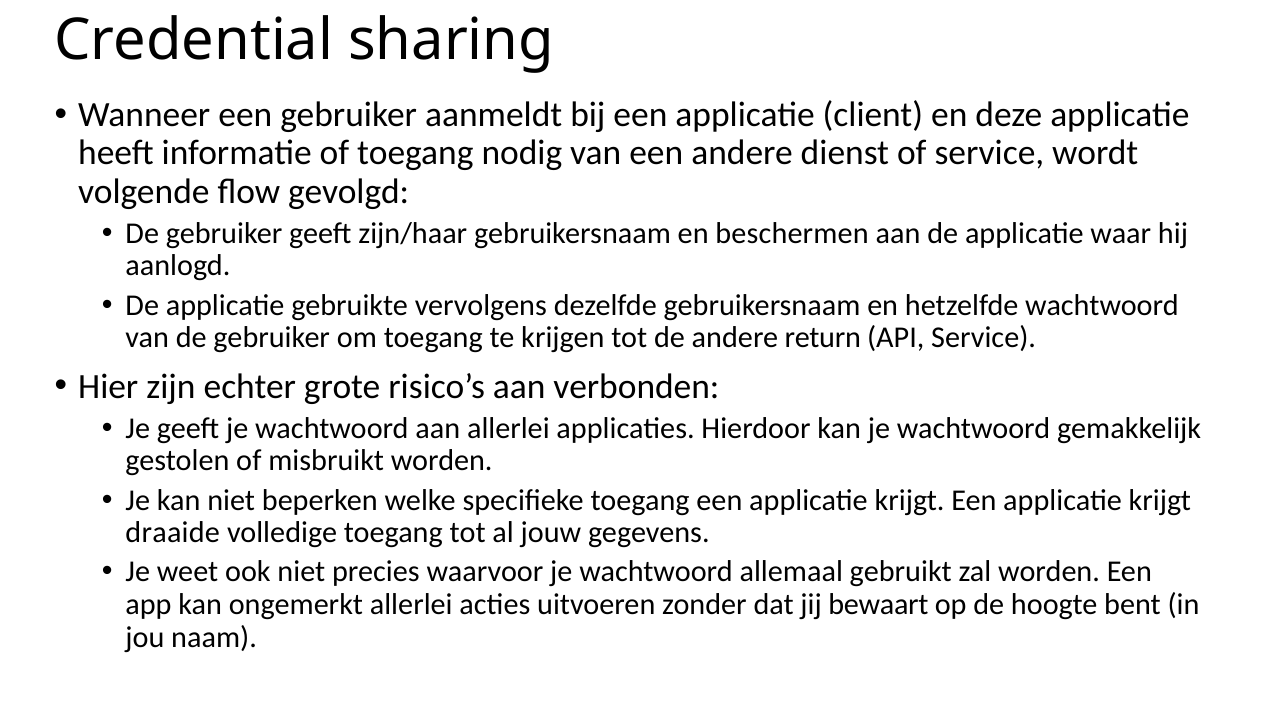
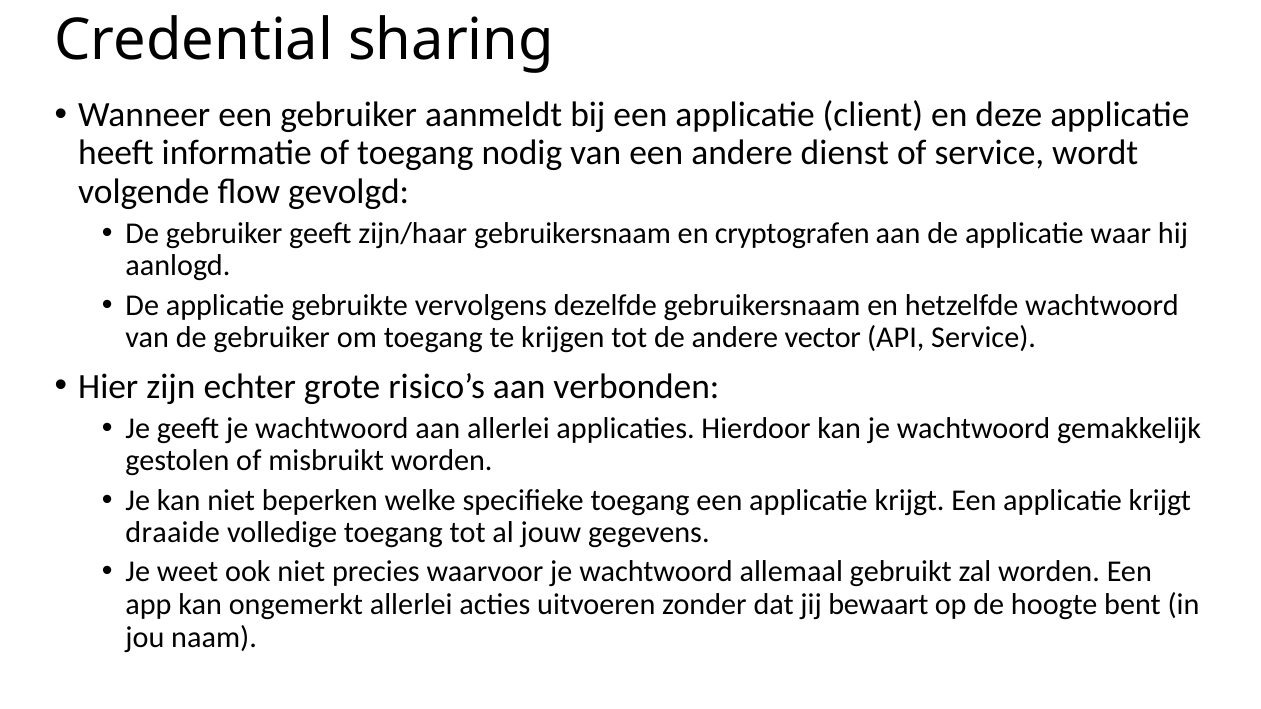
beschermen: beschermen -> cryptografen (792, 233)
return: return -> vector (823, 338)
